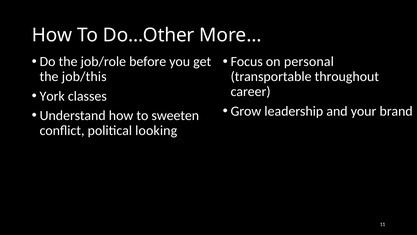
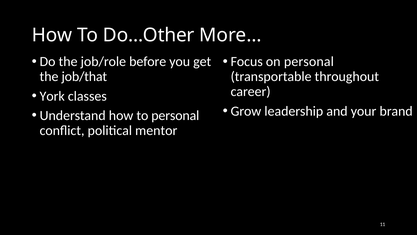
job/this: job/this -> job/that (84, 77)
to sweeten: sweeten -> personal (175, 115)
looking: looking -> mentor (156, 130)
